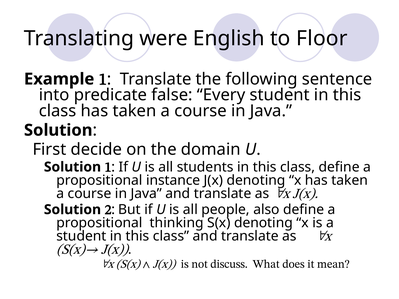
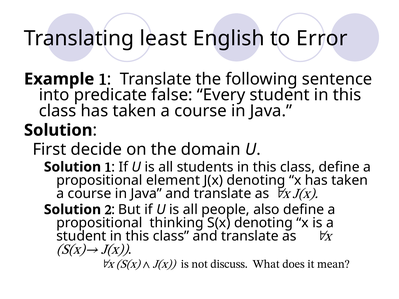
were: were -> least (163, 38)
Floor: Floor -> Error (322, 38)
instance: instance -> element (173, 180)
